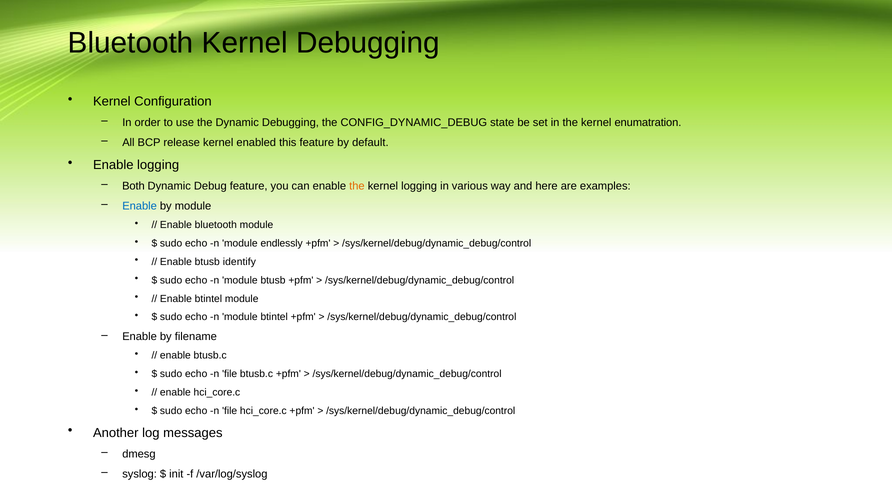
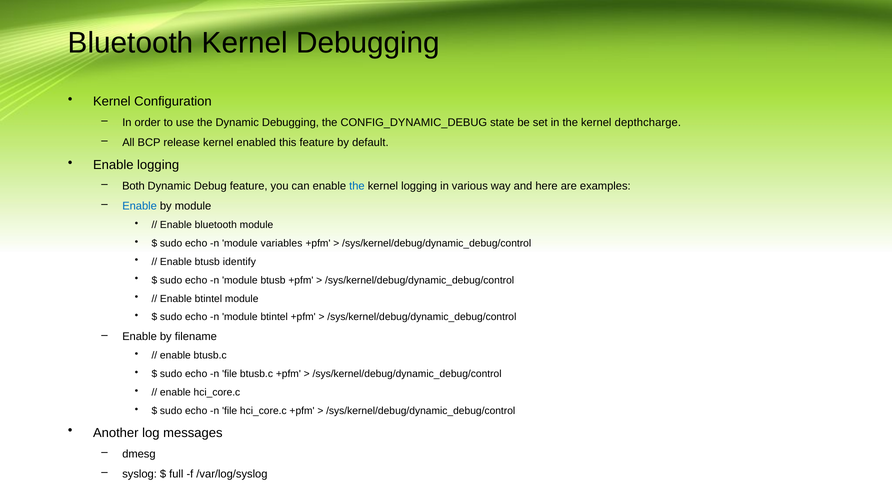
enumatration: enumatration -> depthcharge (648, 122)
the colour: orange -> blue (357, 186)
endlessly: endlessly -> variables (282, 243)
init: init -> full (176, 474)
